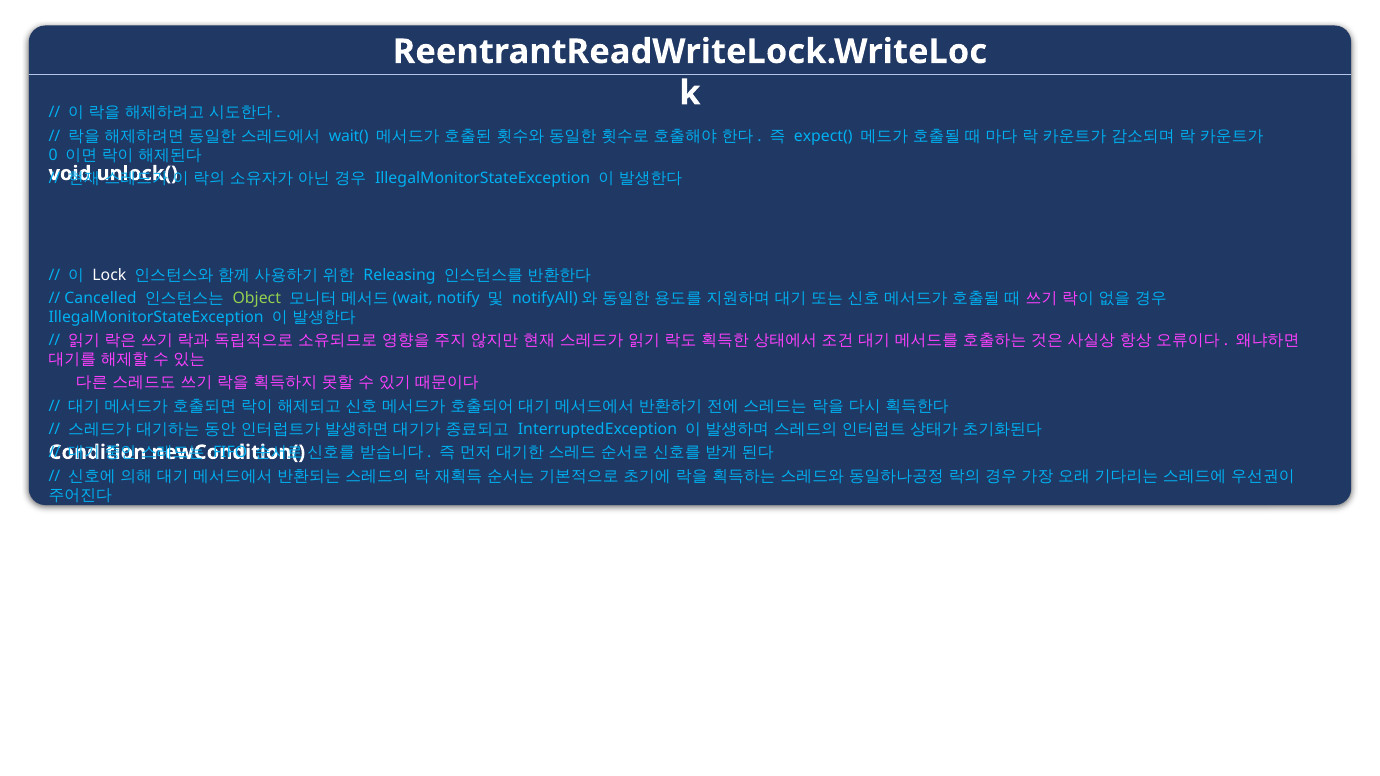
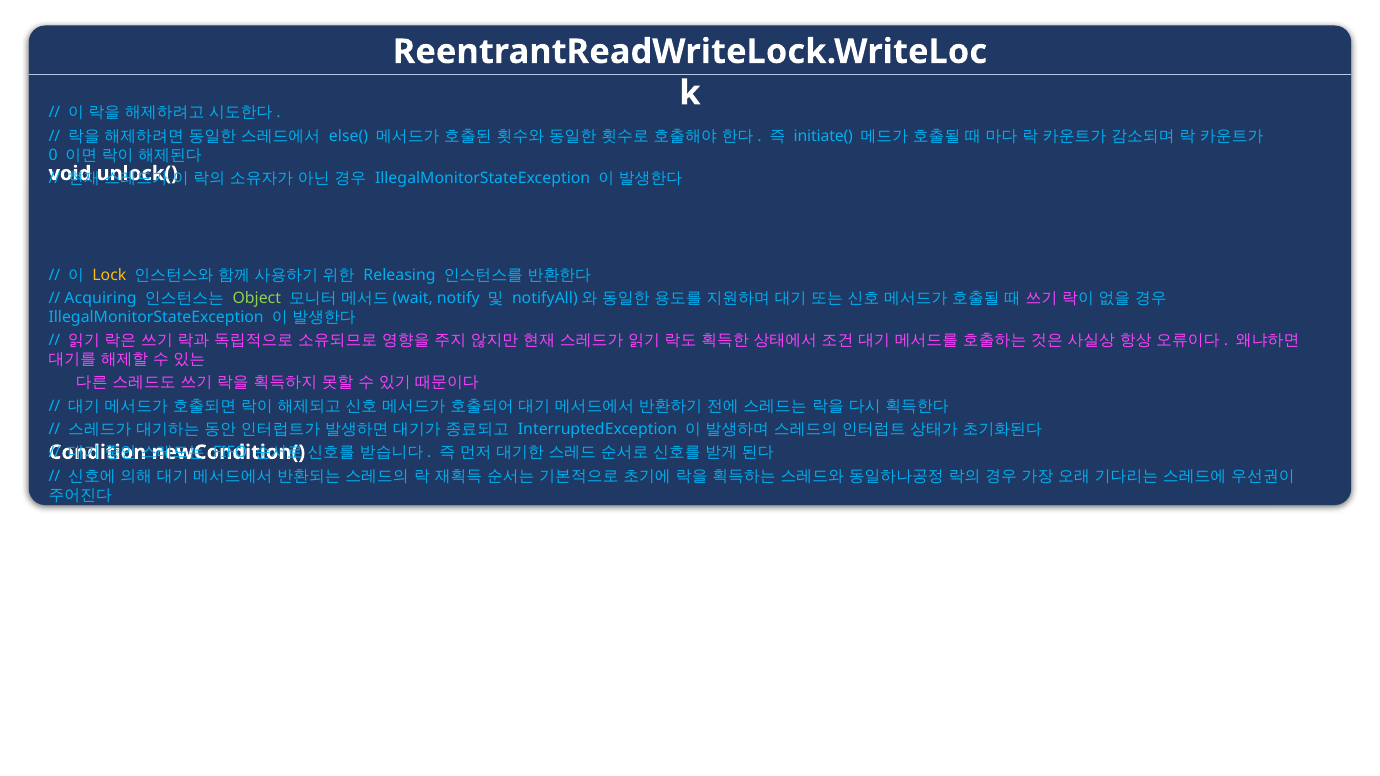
wait(: wait( -> else( (349, 136)
expect(: expect( -> initiate( (823, 136)
Lock colour: white -> yellow (109, 275)
Cancelled: Cancelled -> Acquiring (101, 298)
